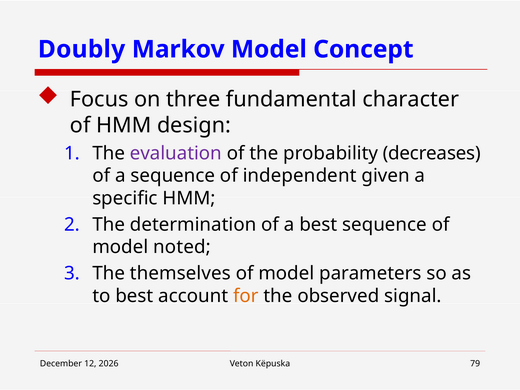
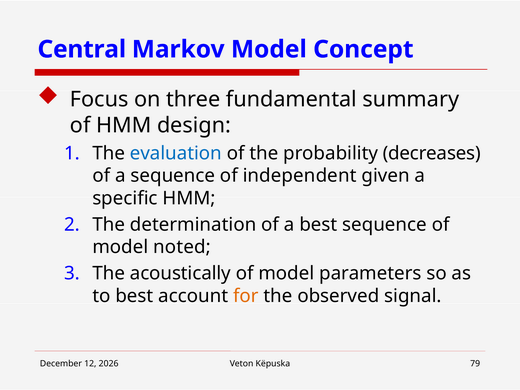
Doubly: Doubly -> Central (82, 49)
character: character -> summary (411, 99)
evaluation colour: purple -> blue (176, 153)
themselves: themselves -> acoustically (180, 273)
